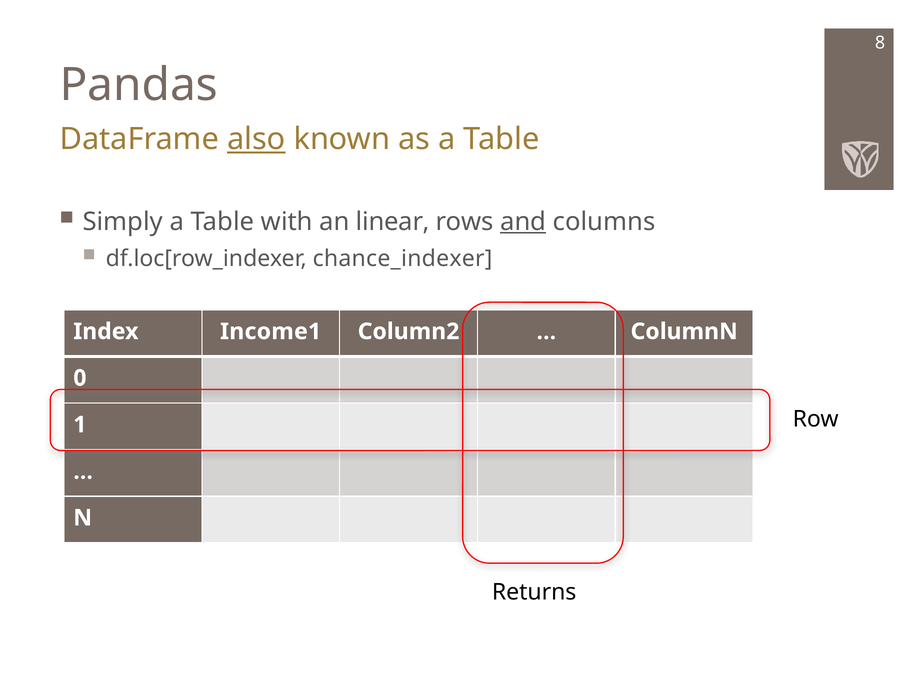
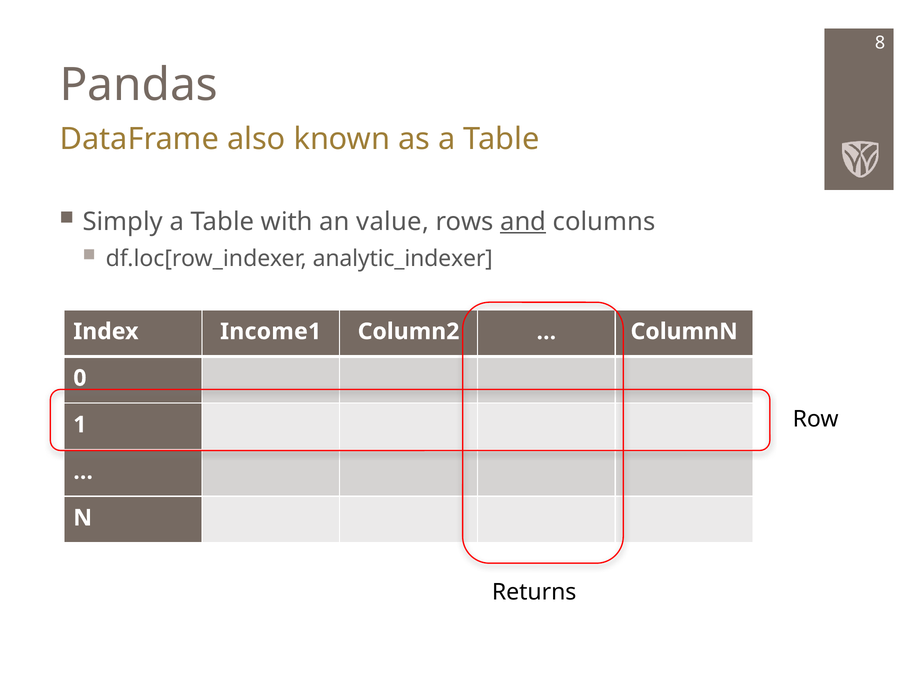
also underline: present -> none (256, 139)
linear: linear -> value (393, 222)
chance_indexer: chance_indexer -> analytic_indexer (403, 259)
